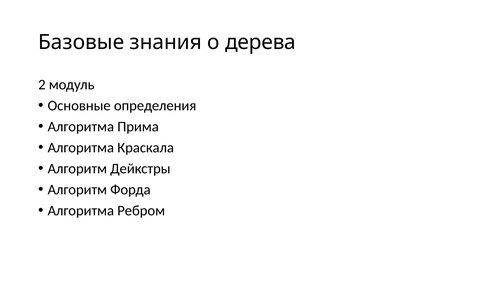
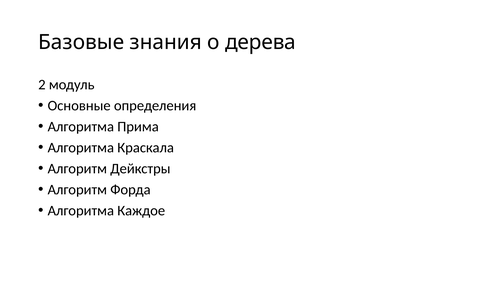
Ребром: Ребром -> Каждое (141, 211)
